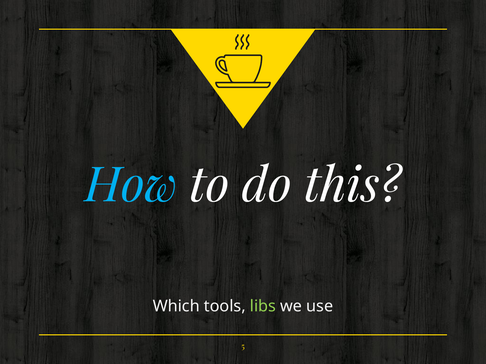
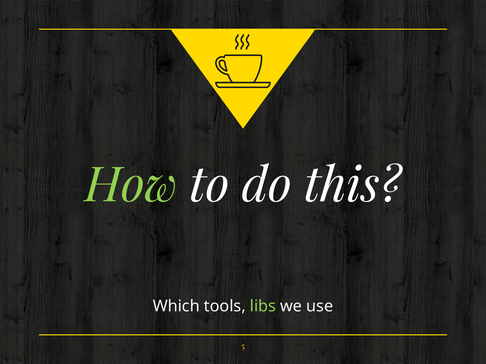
How colour: light blue -> light green (131, 186)
